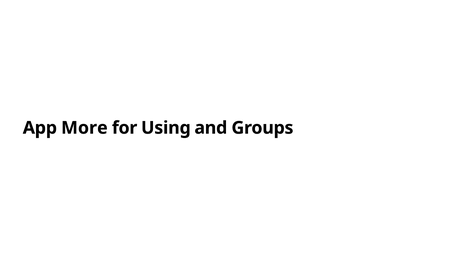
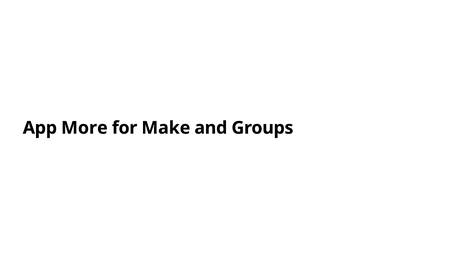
Using: Using -> Make (166, 128)
